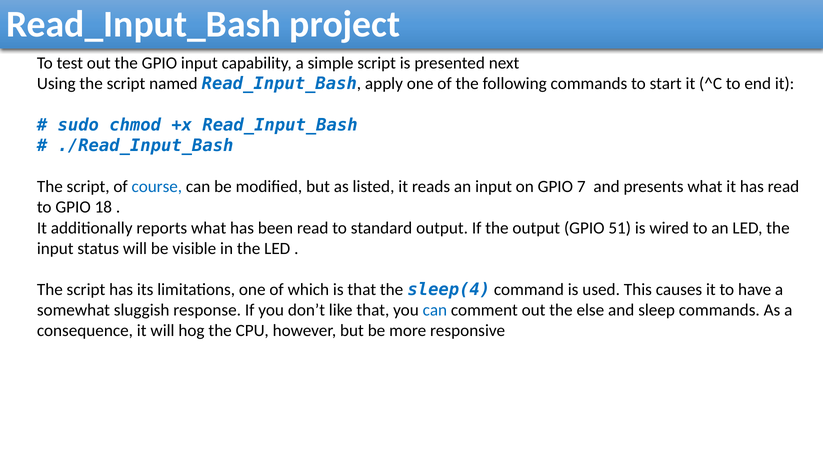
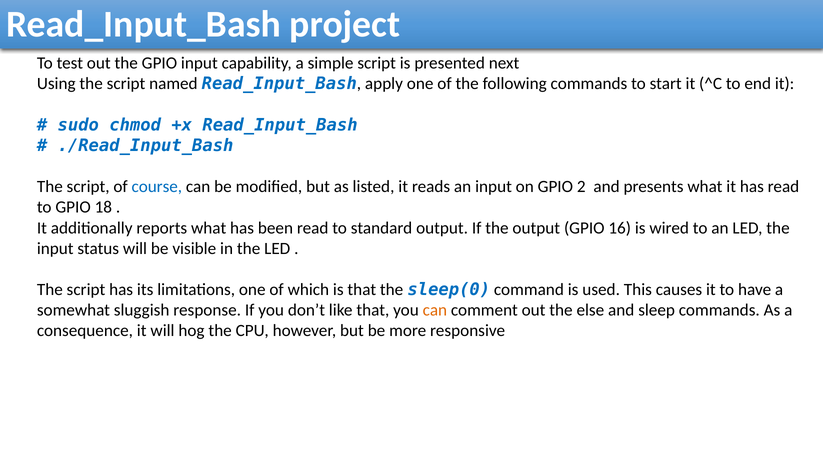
7: 7 -> 2 (581, 187)
51: 51 -> 16 (620, 228)
sleep(4: sleep(4 -> sleep(0 (449, 290)
can colour: blue -> orange (435, 310)
